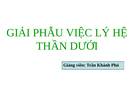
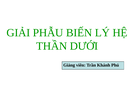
VIỆC: VIỆC -> BIẾN (79, 33)
